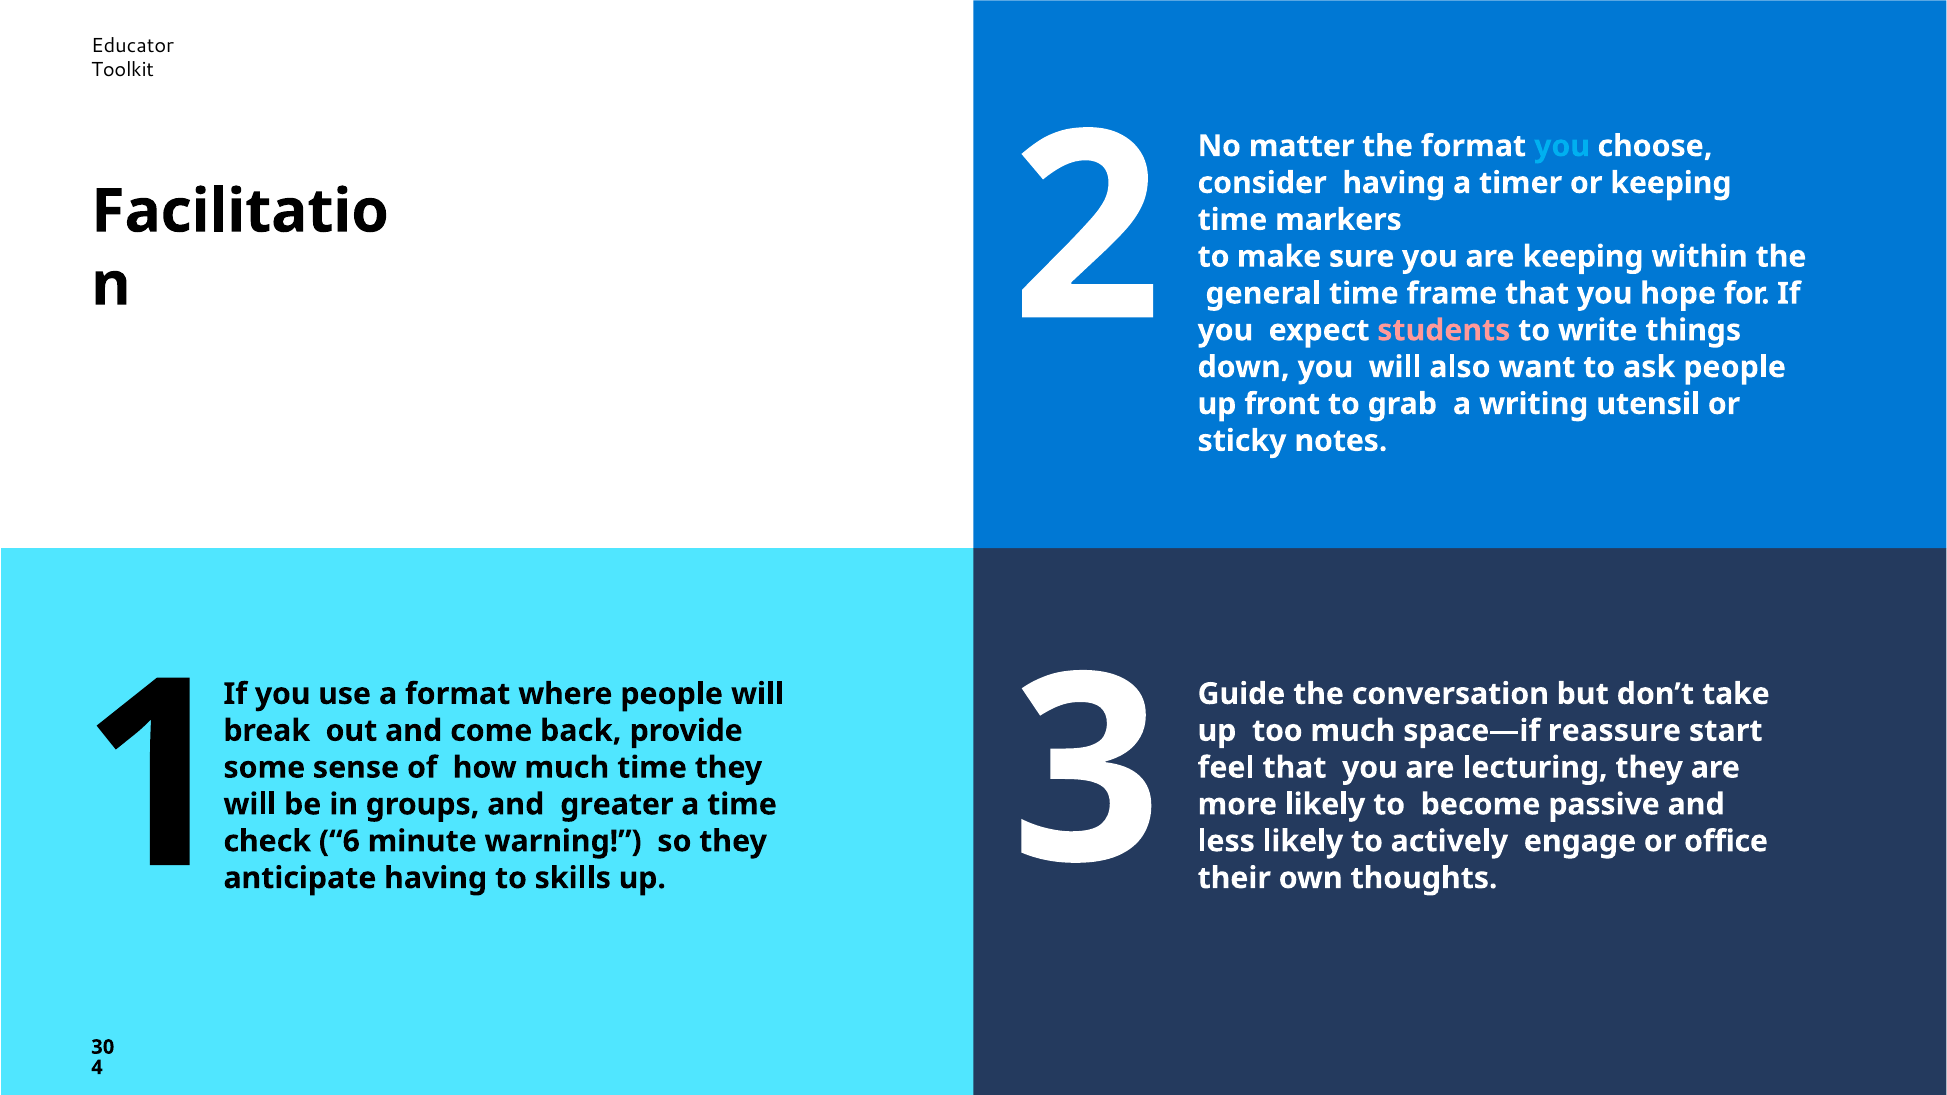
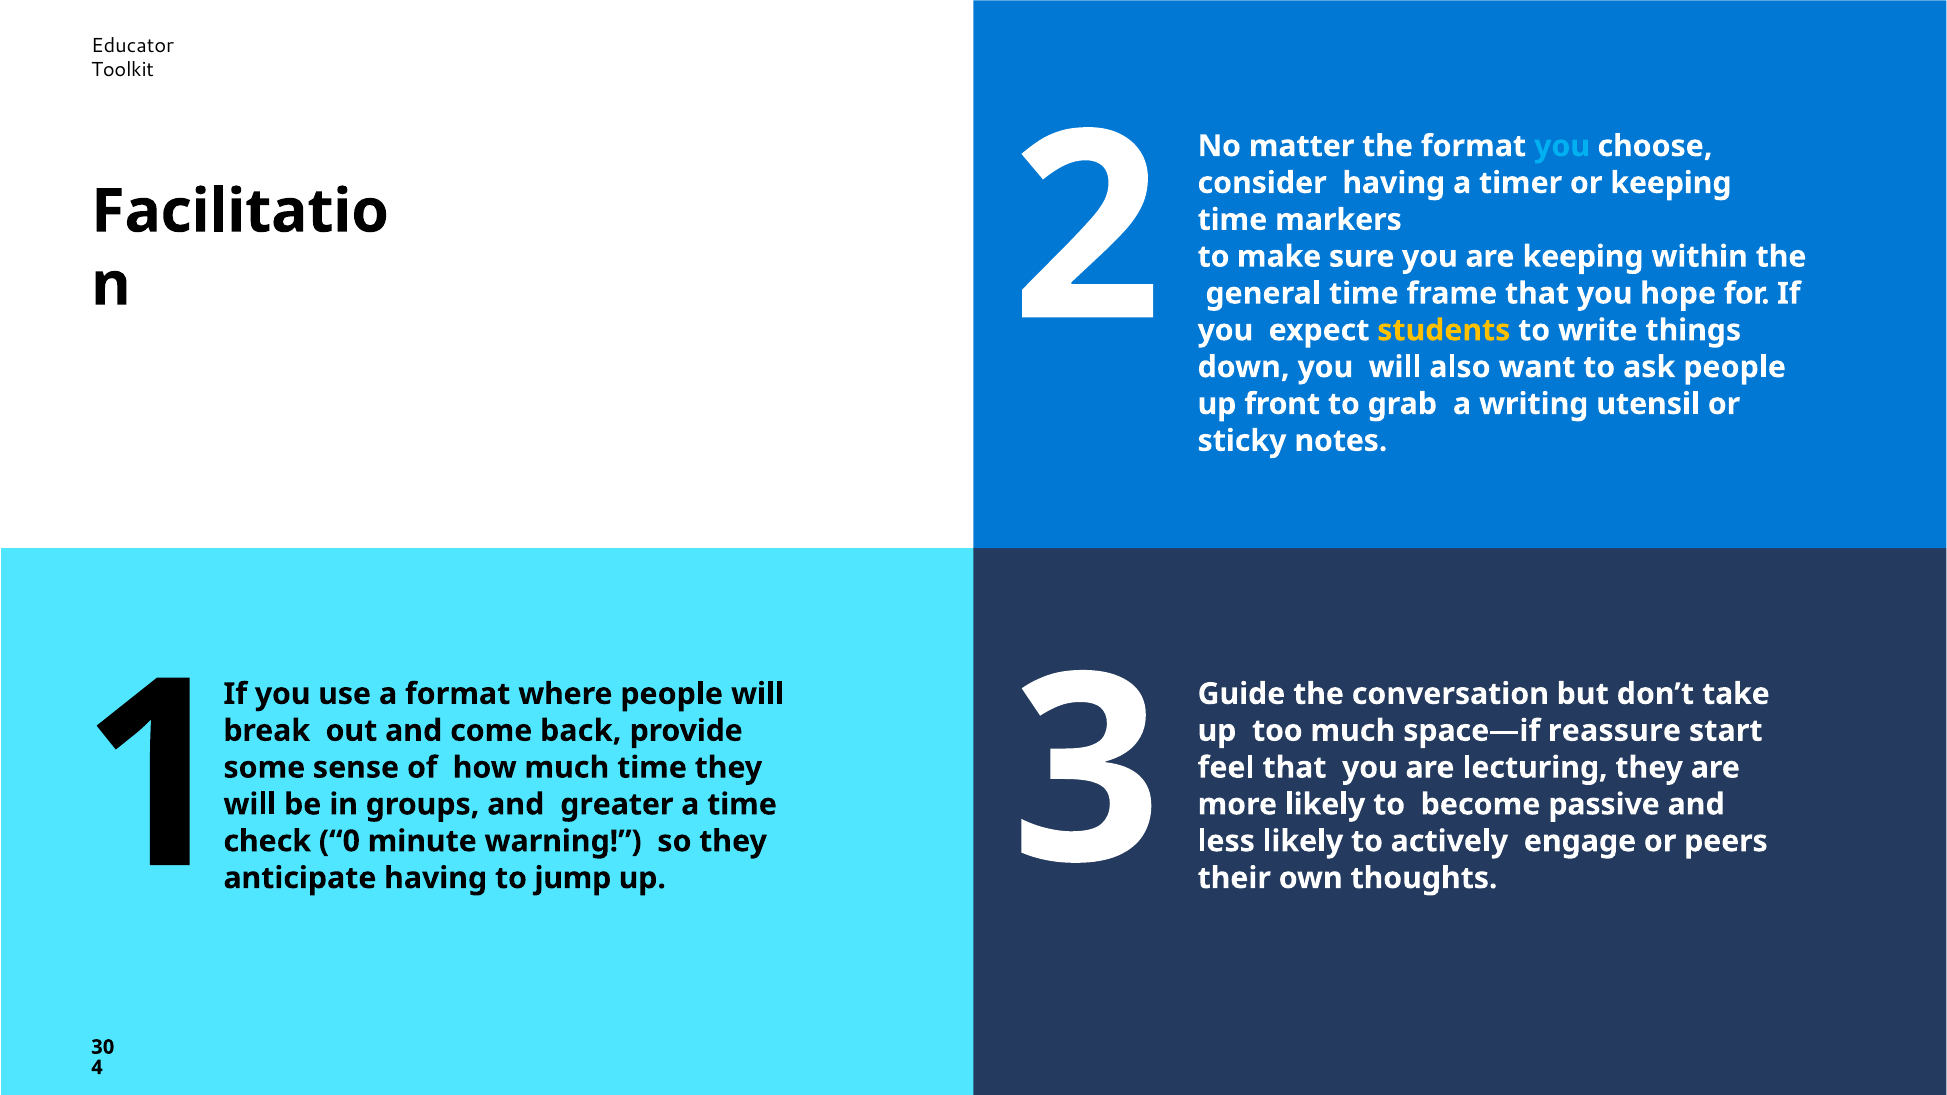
students colour: pink -> yellow (1444, 330)
6: 6 -> 0 (339, 841)
office: office -> peers (1726, 841)
skills: skills -> jump (573, 878)
